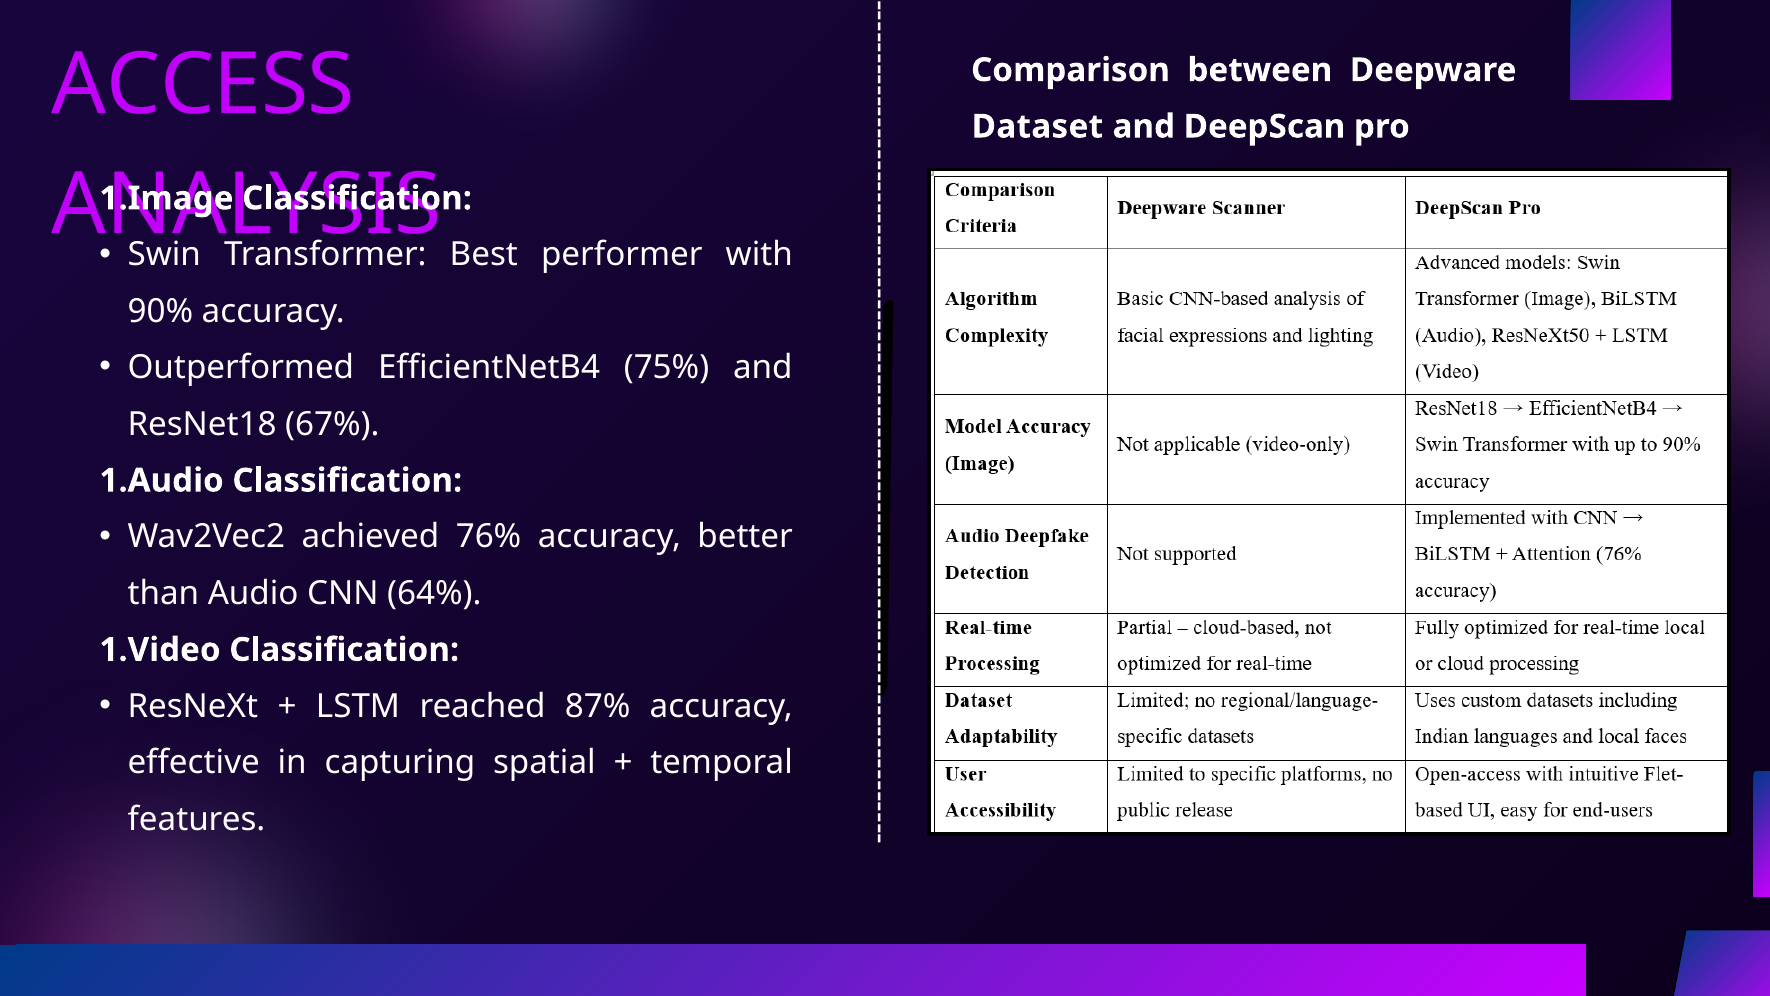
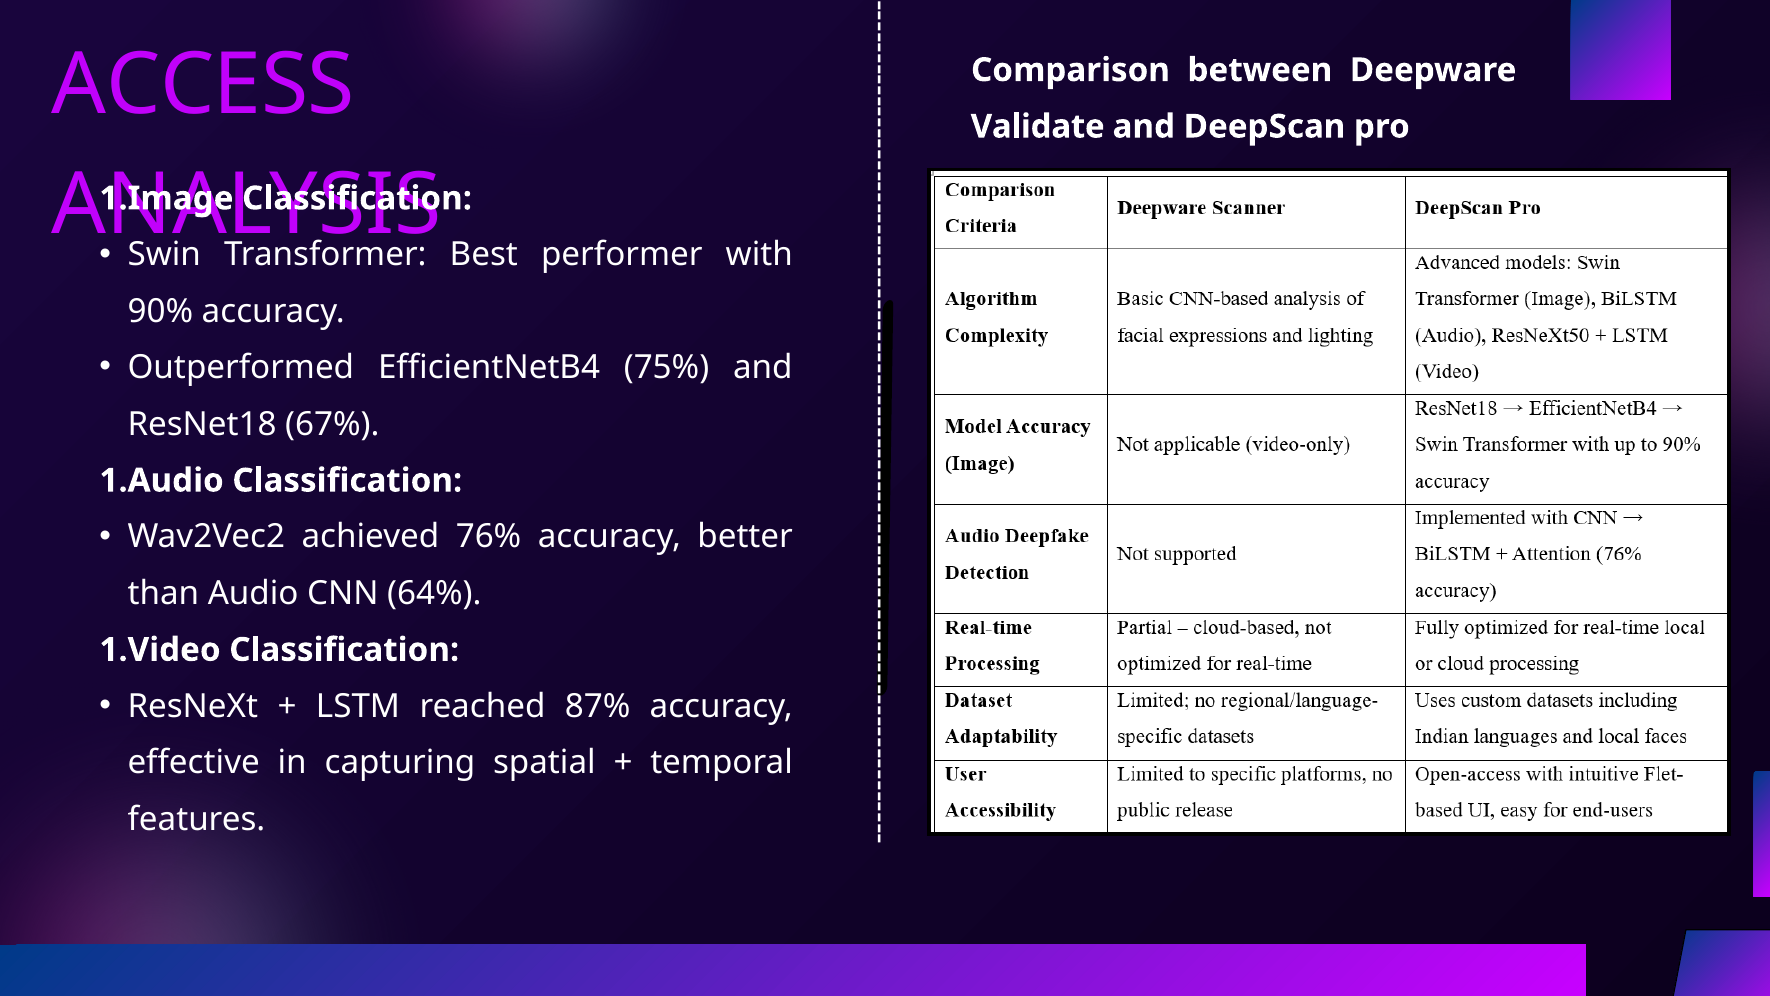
Dataset: Dataset -> Validate (1038, 127)
